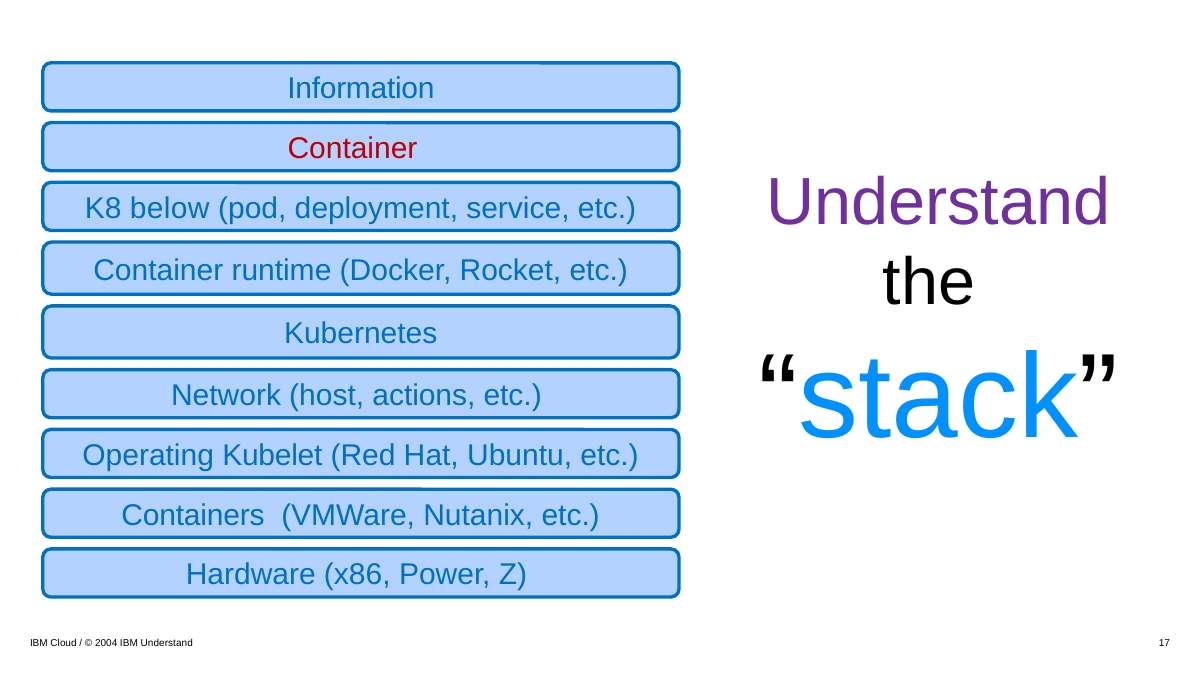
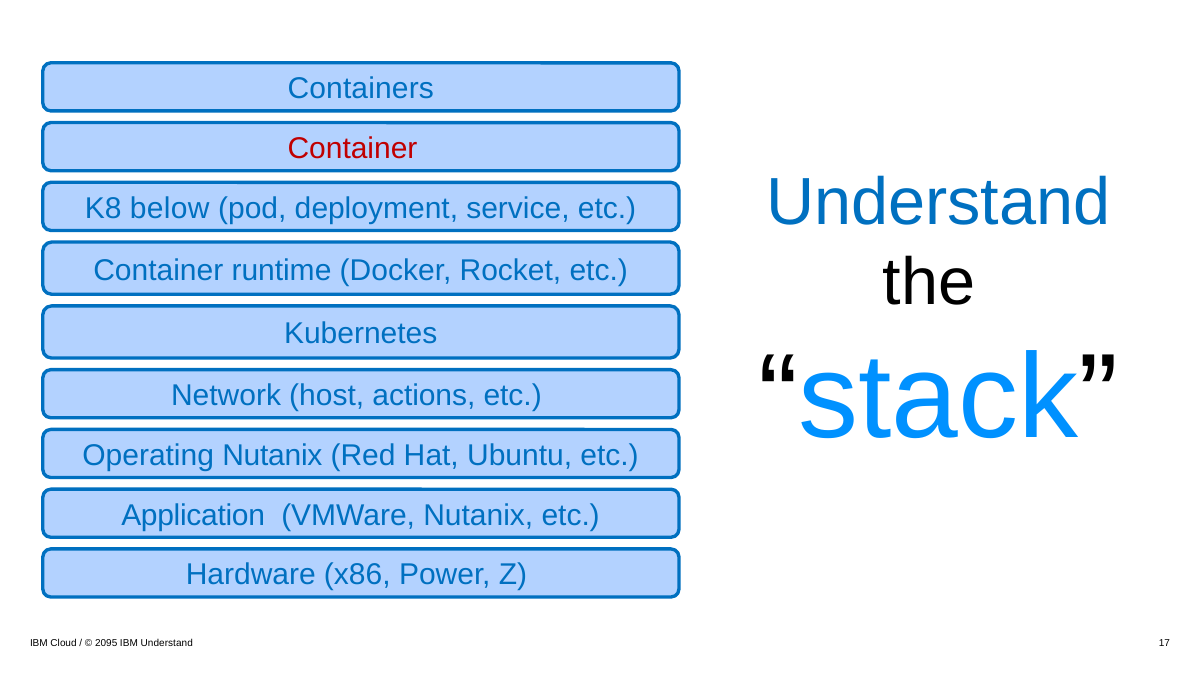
Information: Information -> Containers (361, 89)
Understand colour: purple -> blue (938, 202)
Operating Kubelet: Kubelet -> Nutanix (272, 456)
Containers: Containers -> Application (193, 515)
2004: 2004 -> 2095 (106, 643)
